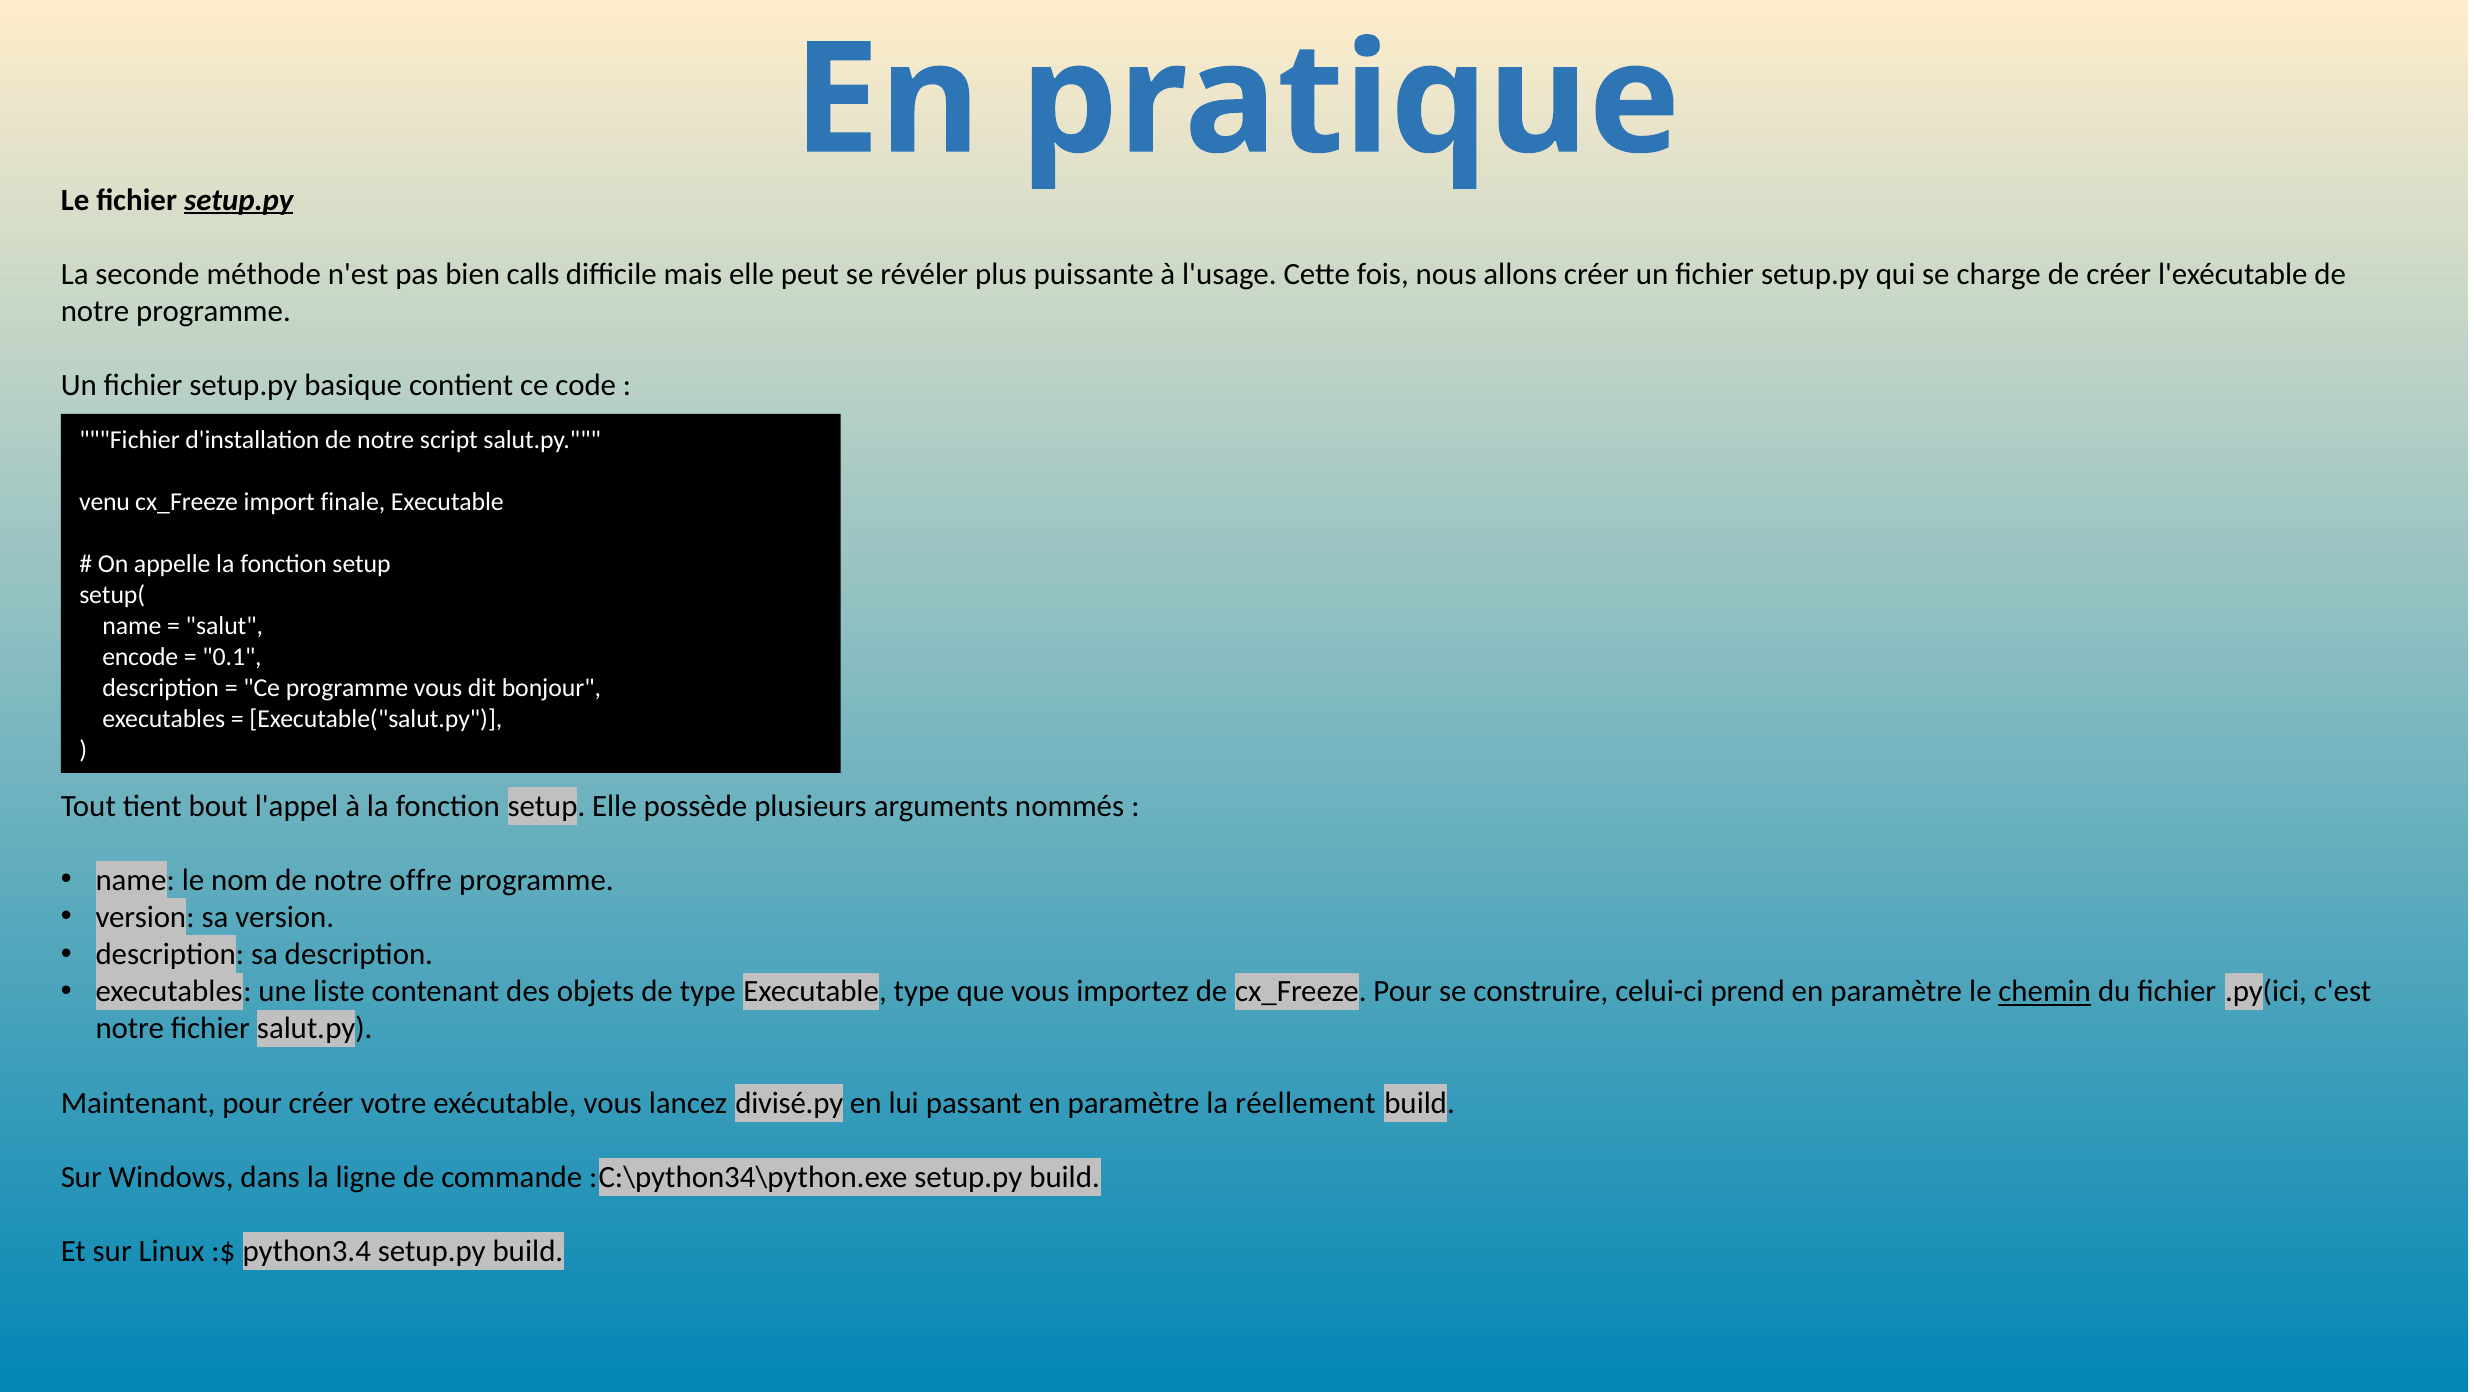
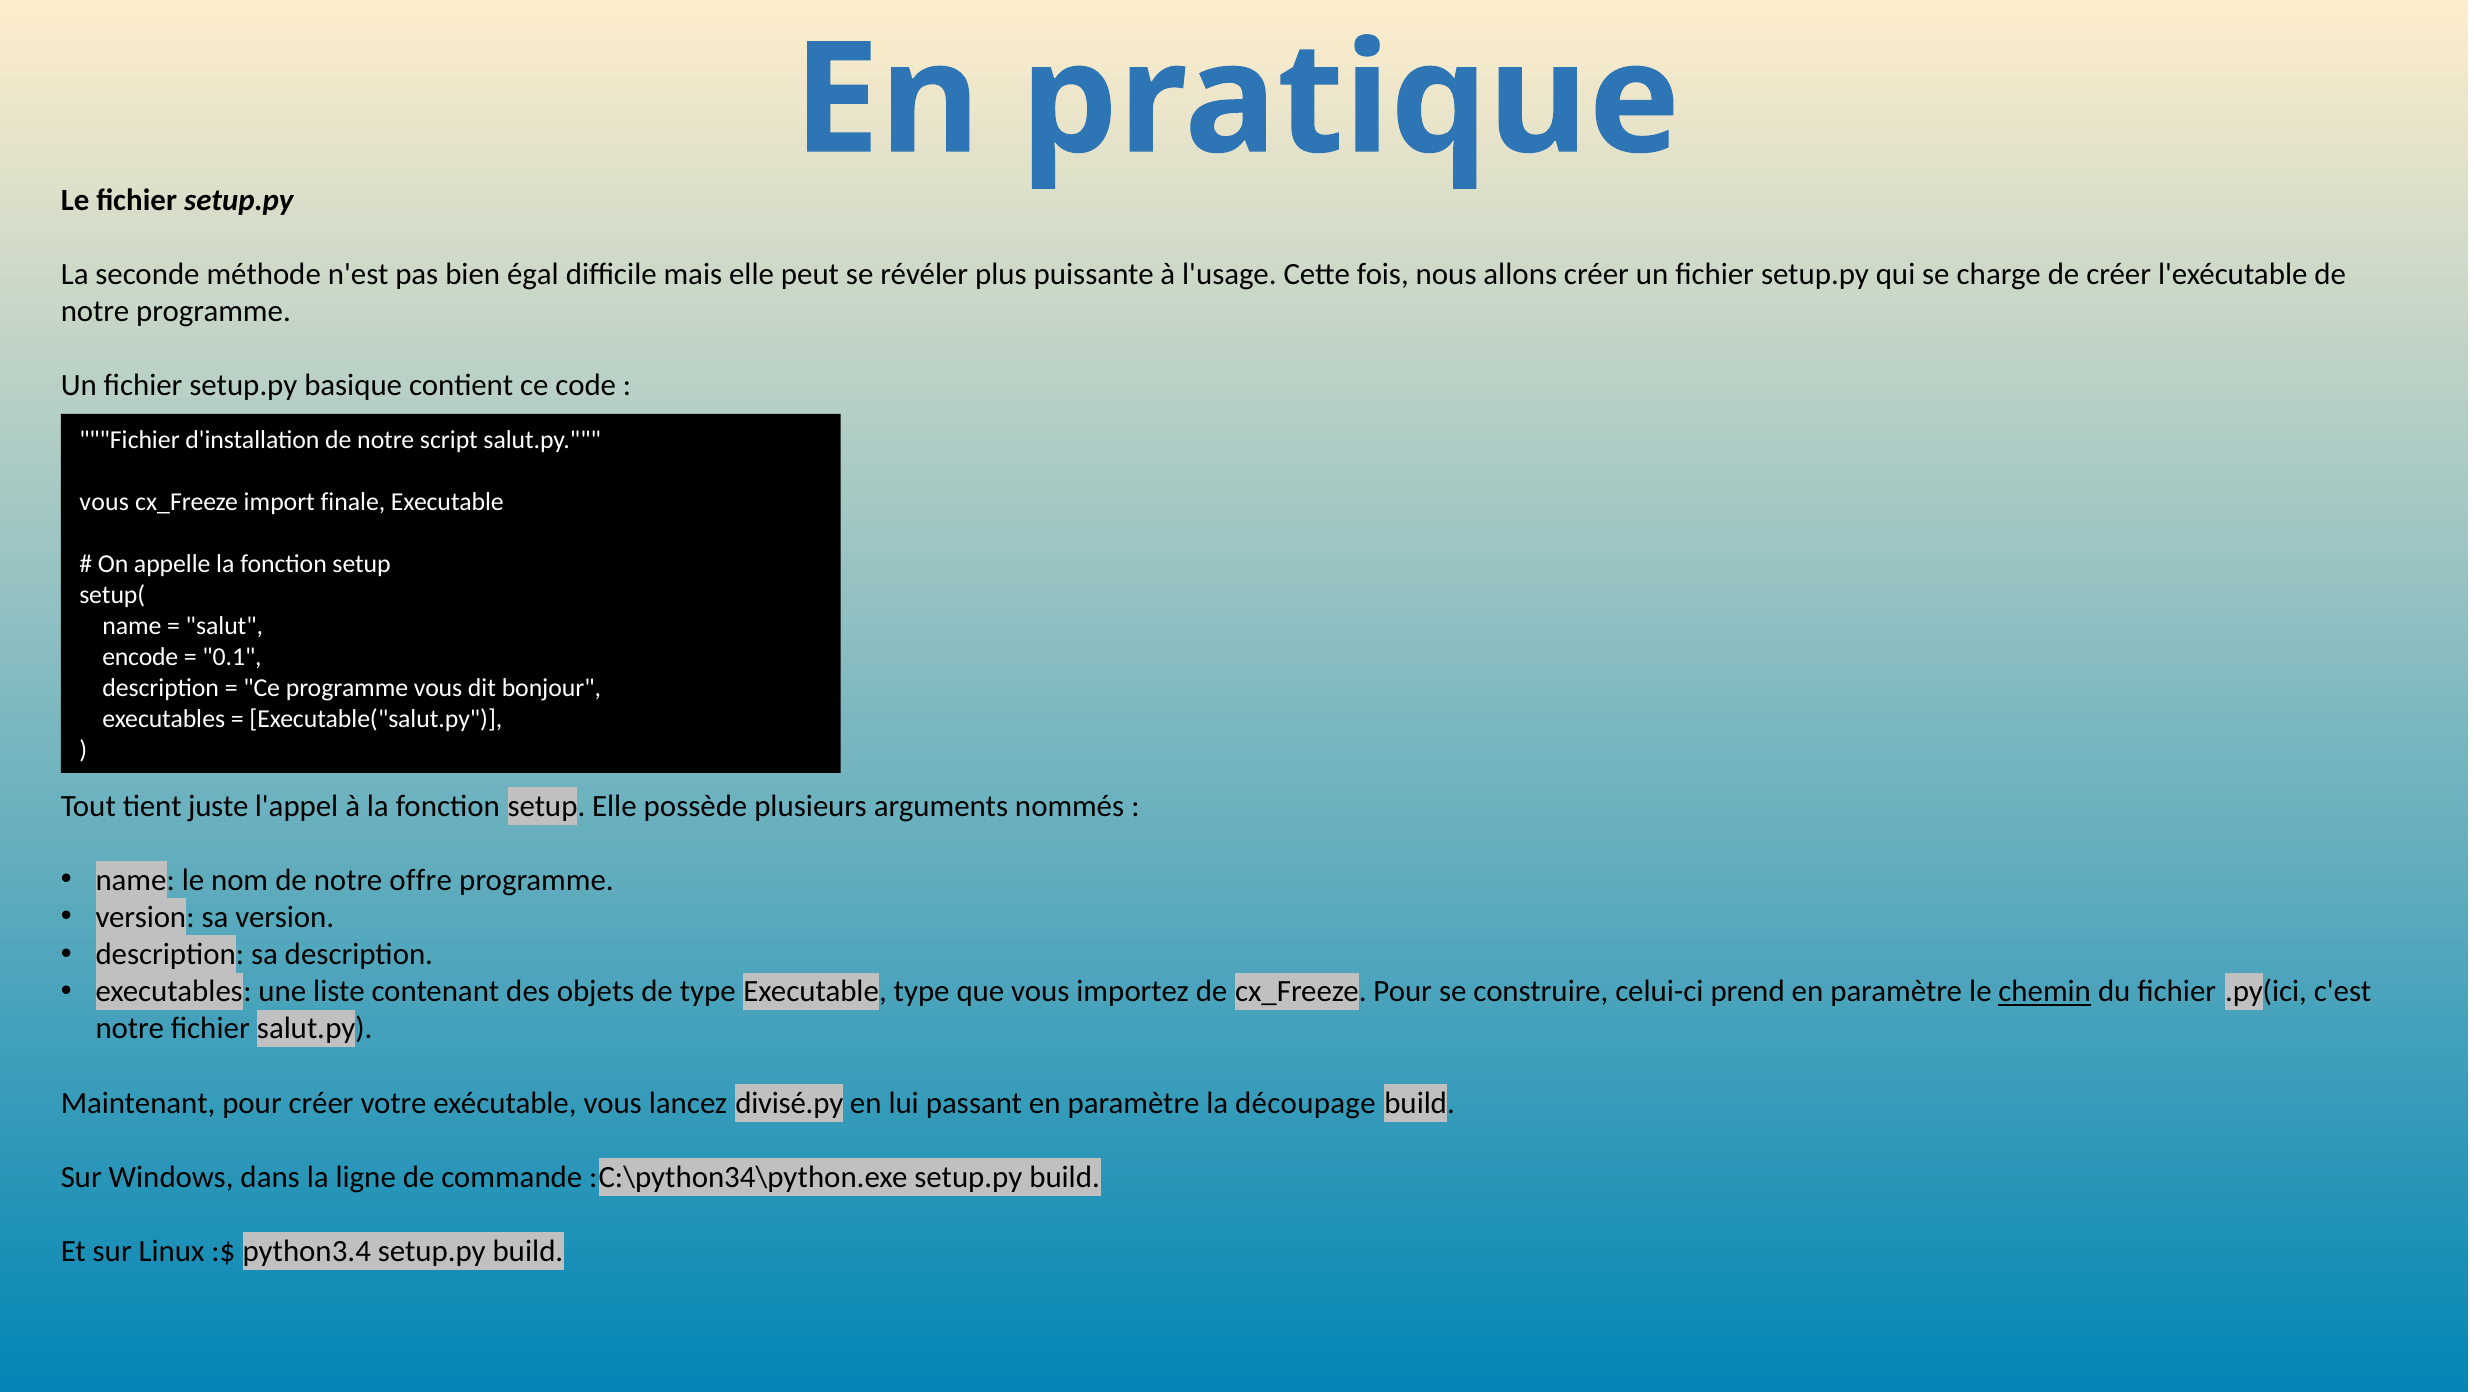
setup.py underline: present -> none (239, 200)
calls: calls -> égal (533, 274)
venu: venu -> vous (104, 502)
bout: bout -> juste (218, 806)
réellement: réellement -> découpage (1305, 1103)
